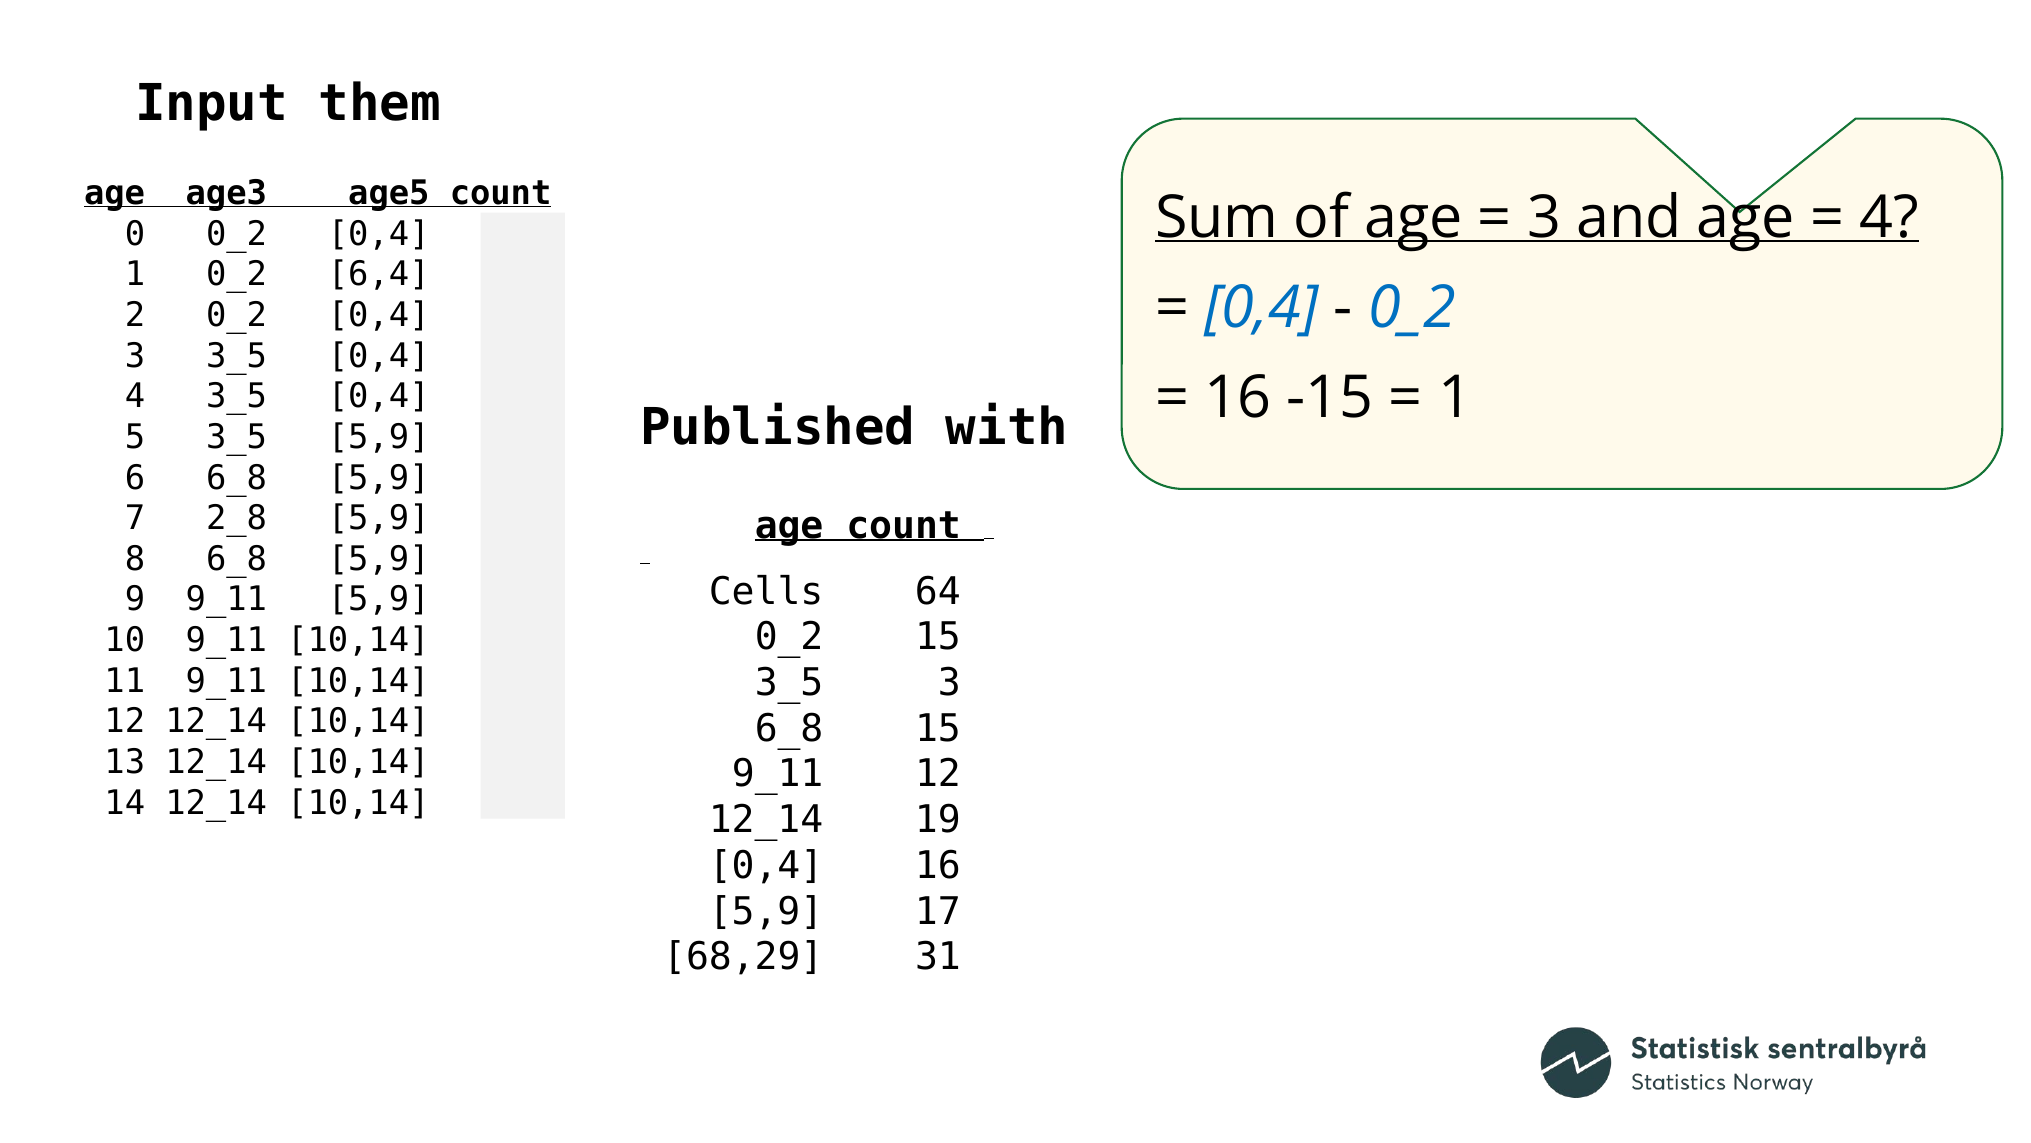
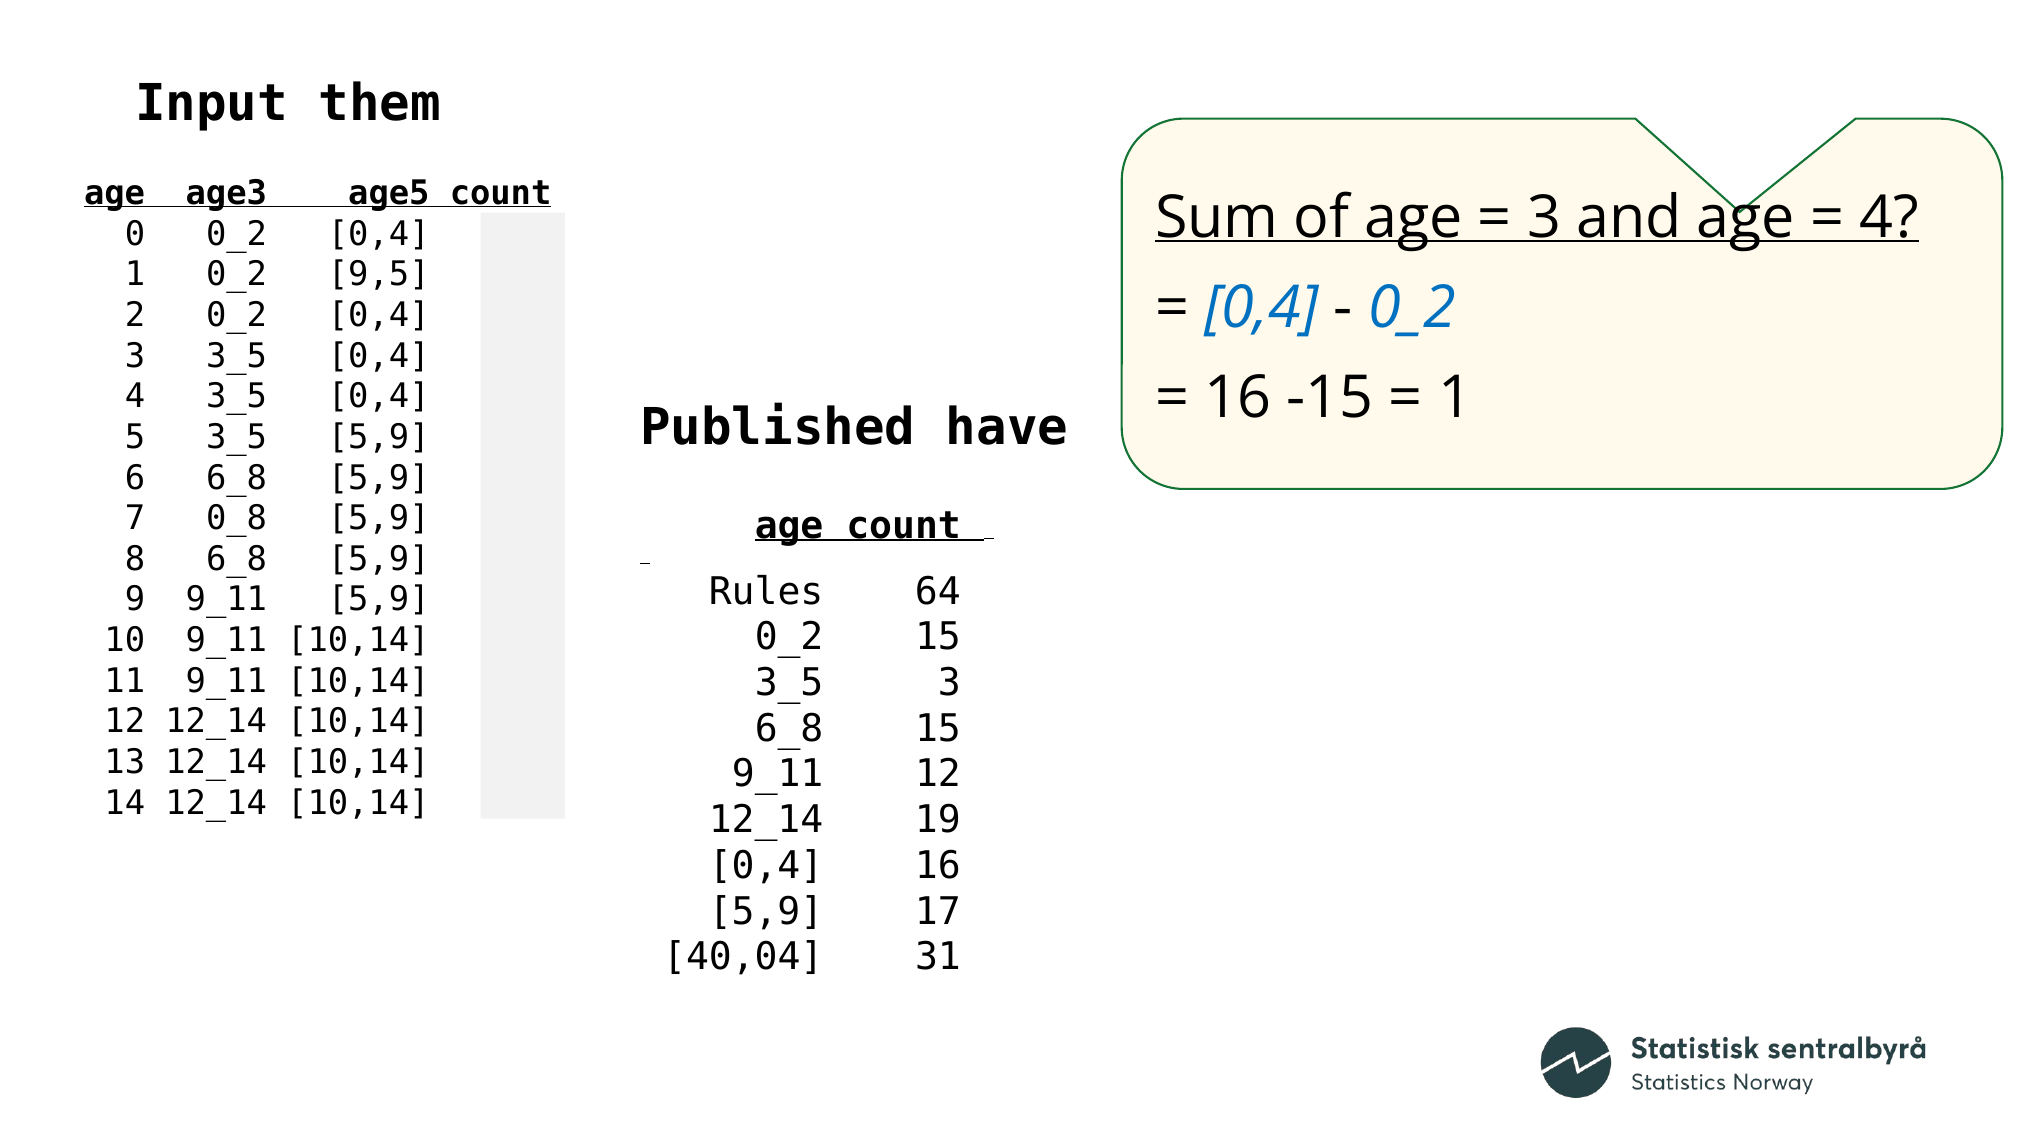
6,4: 6,4 -> 9,5 (379, 275)
with: with -> have (1007, 427)
2_8: 2_8 -> 0_8 (237, 518)
Cells: Cells -> Rules (766, 591)
68,29: 68,29 -> 40,04 (743, 957)
